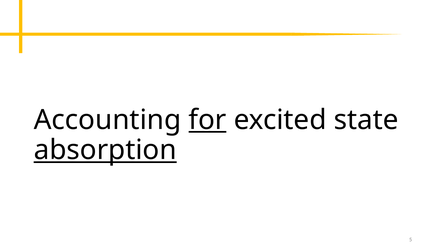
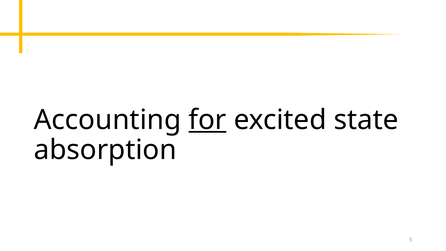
absorption underline: present -> none (105, 150)
